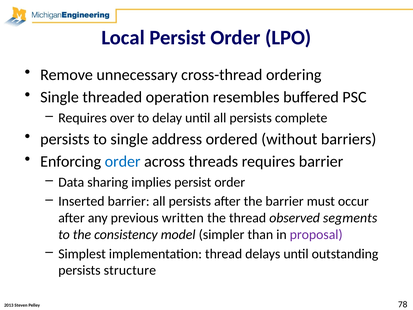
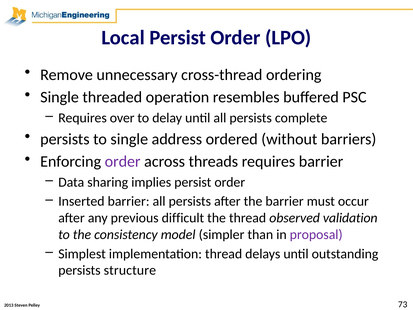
order colour: blue -> purple (123, 162)
written: written -> difficult (183, 218)
segments: segments -> validation (350, 218)
78: 78 -> 73 (403, 304)
